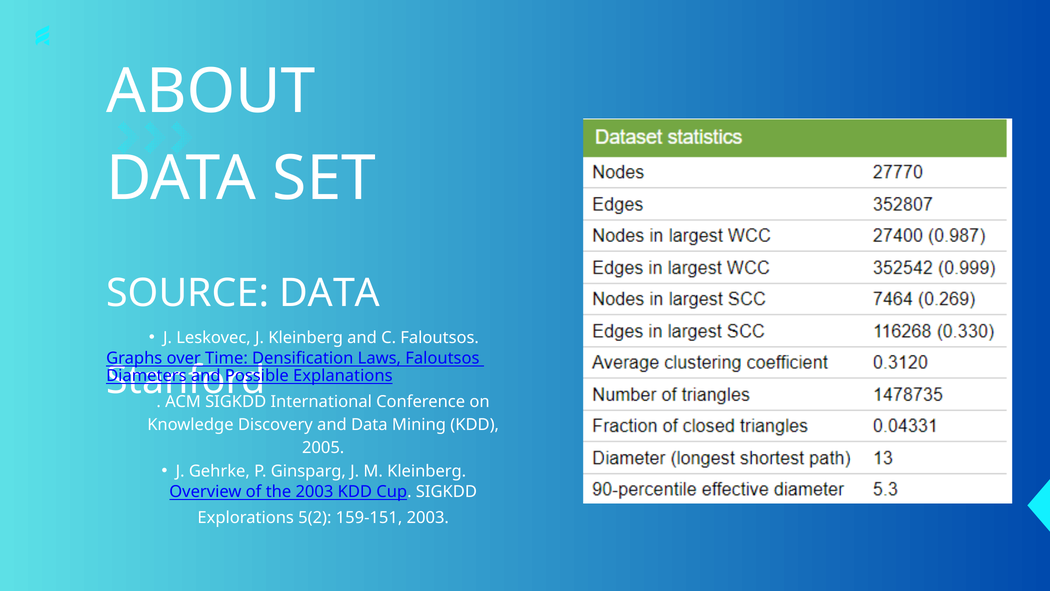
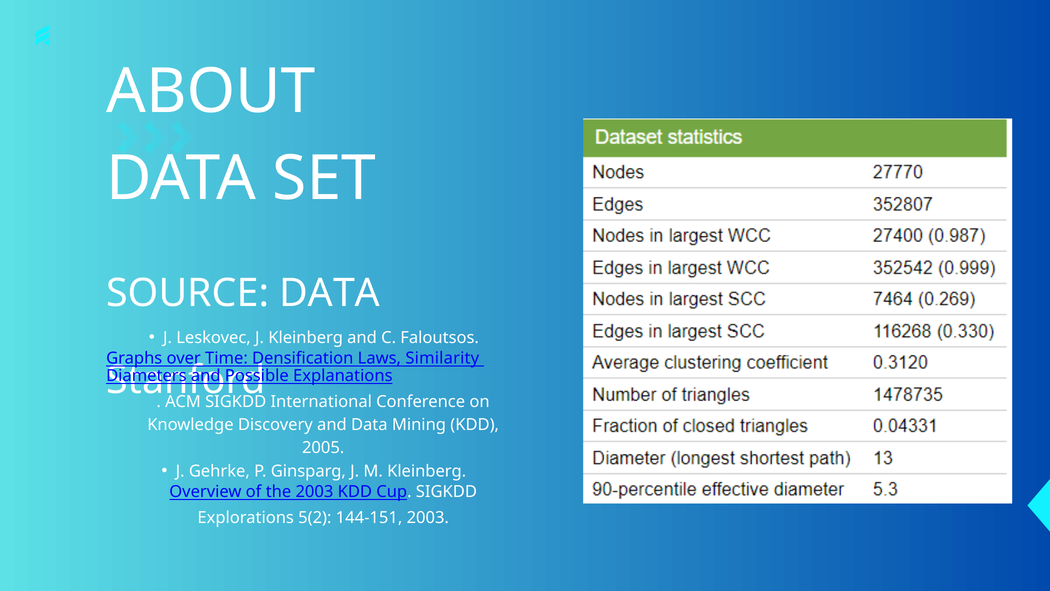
Laws Faloutsos: Faloutsos -> Similarity (442, 358)
159-151: 159-151 -> 144-151 (369, 517)
